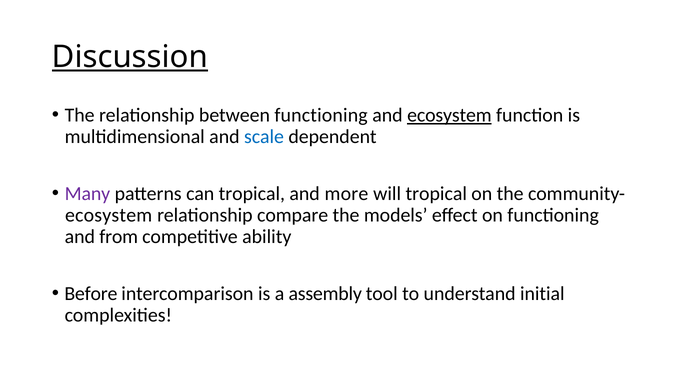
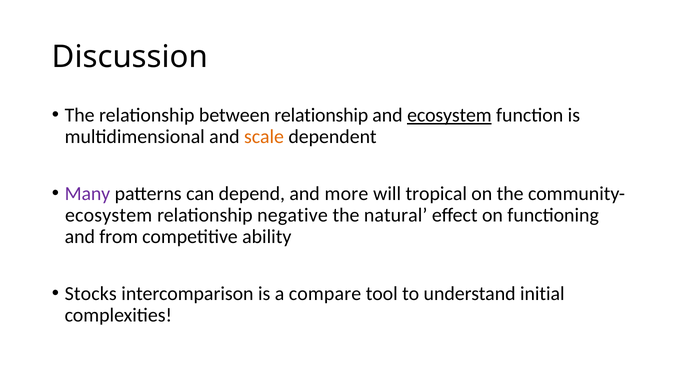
Discussion underline: present -> none (130, 57)
between functioning: functioning -> relationship (321, 115)
scale colour: blue -> orange (264, 137)
can tropical: tropical -> depend (252, 194)
compare: compare -> negative (293, 215)
models: models -> natural (396, 215)
Before: Before -> Stocks (91, 294)
assembly: assembly -> compare (325, 294)
